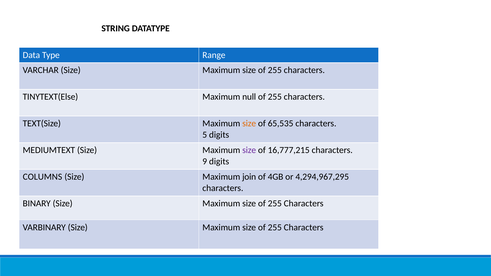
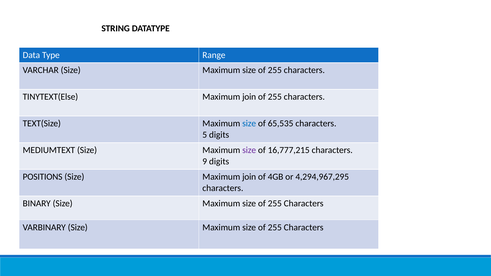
null: null -> join (249, 97)
size colour: orange -> blue (249, 124)
COLUMNS: COLUMNS -> POSITIONS (43, 177)
